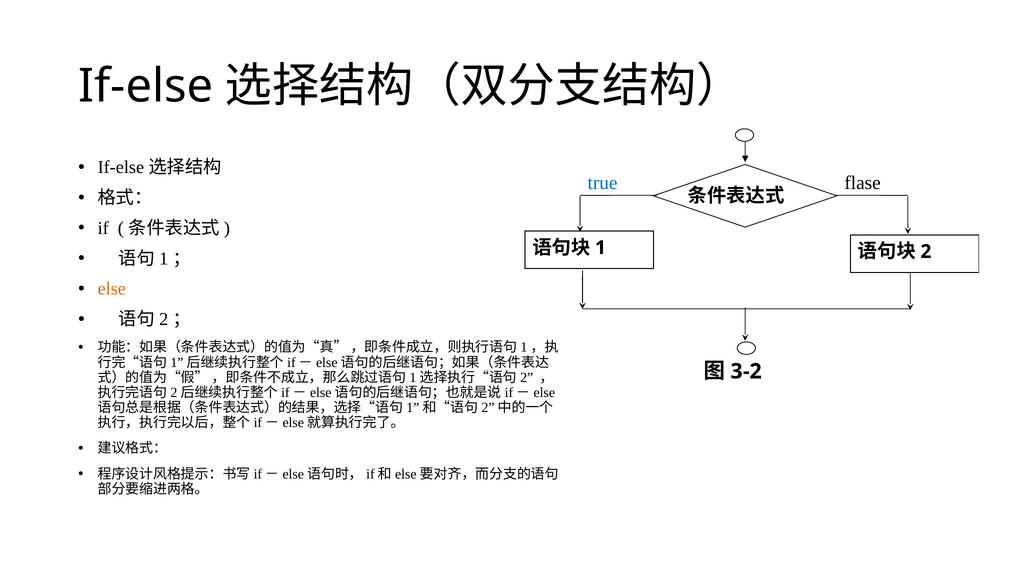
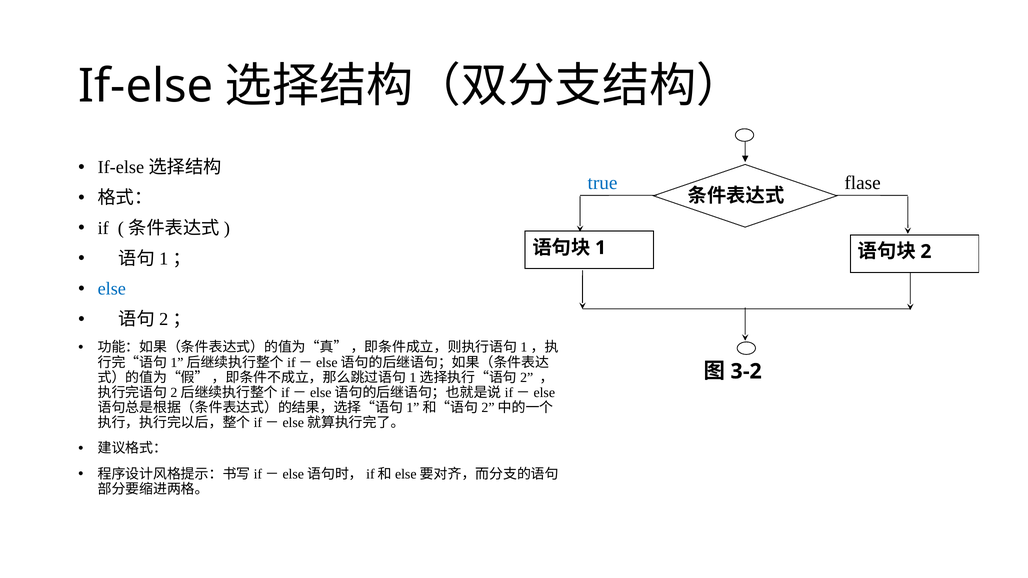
else colour: orange -> blue (112, 289)
